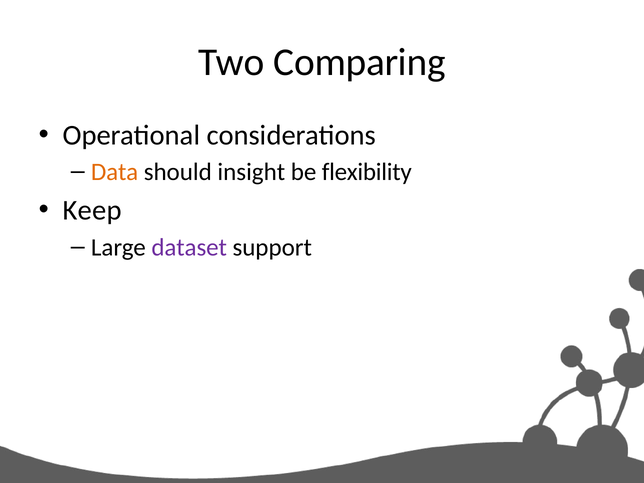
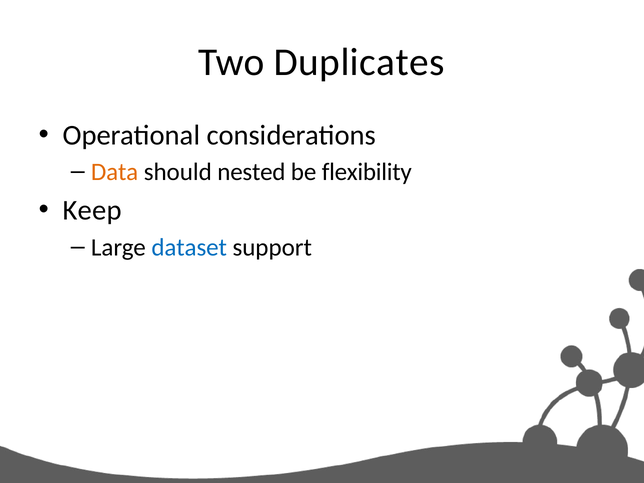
Comparing: Comparing -> Duplicates (359, 62)
insight: insight -> nested (251, 172)
dataset colour: purple -> blue (189, 247)
